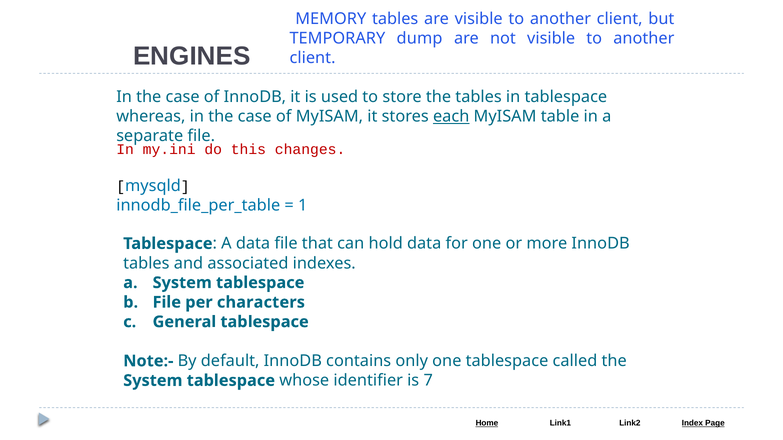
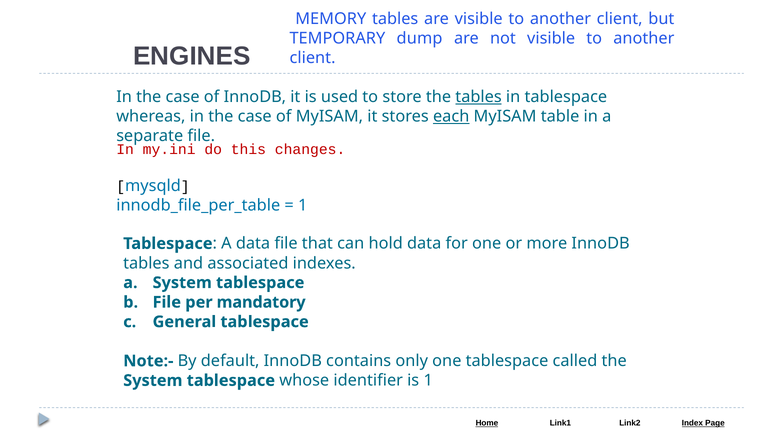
tables underline: none -> present (479, 97)
characters: characters -> mandatory (261, 303)
is 7: 7 -> 1 (428, 381)
